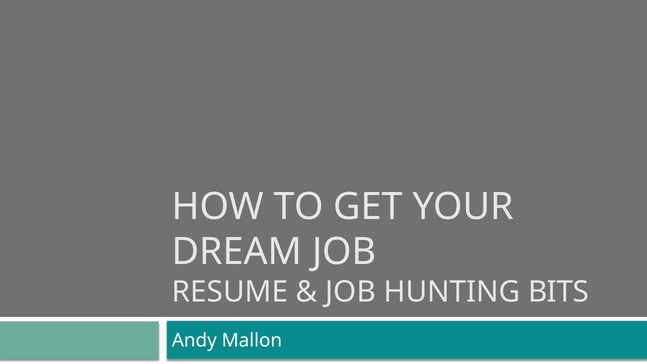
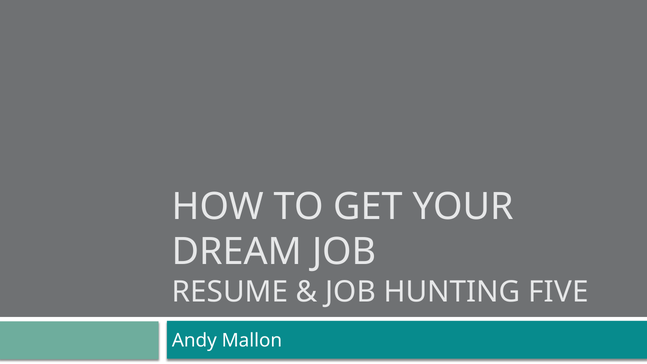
BITS: BITS -> FIVE (558, 292)
